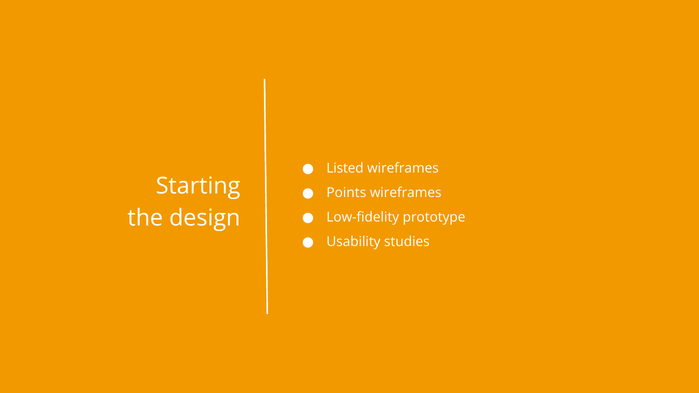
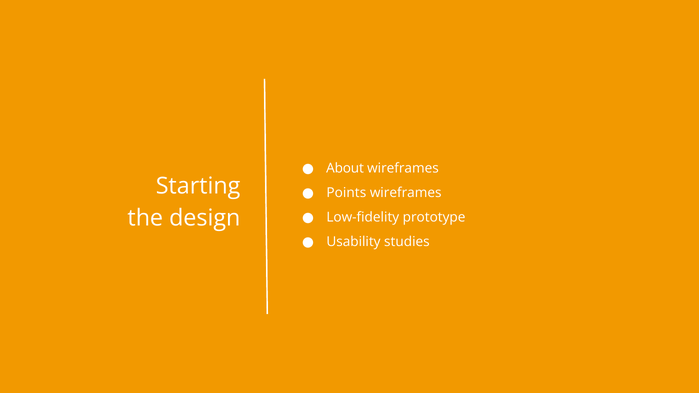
Listed: Listed -> About (345, 168)
